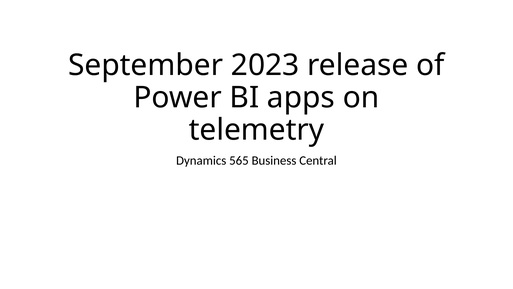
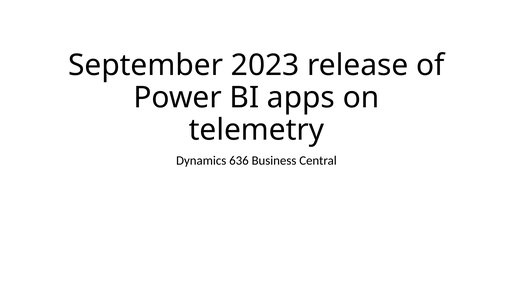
565: 565 -> 636 (239, 160)
